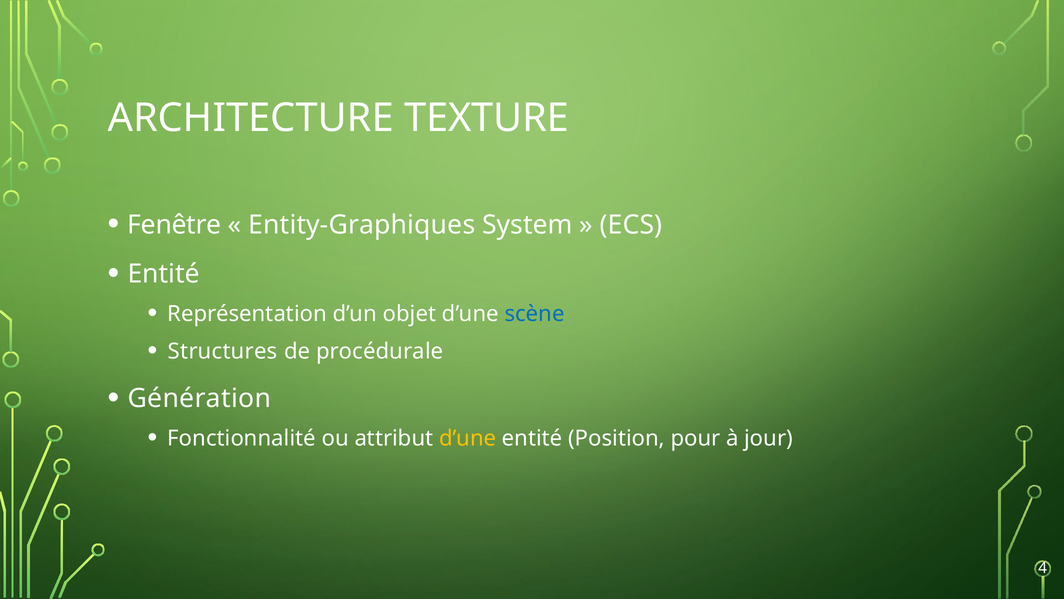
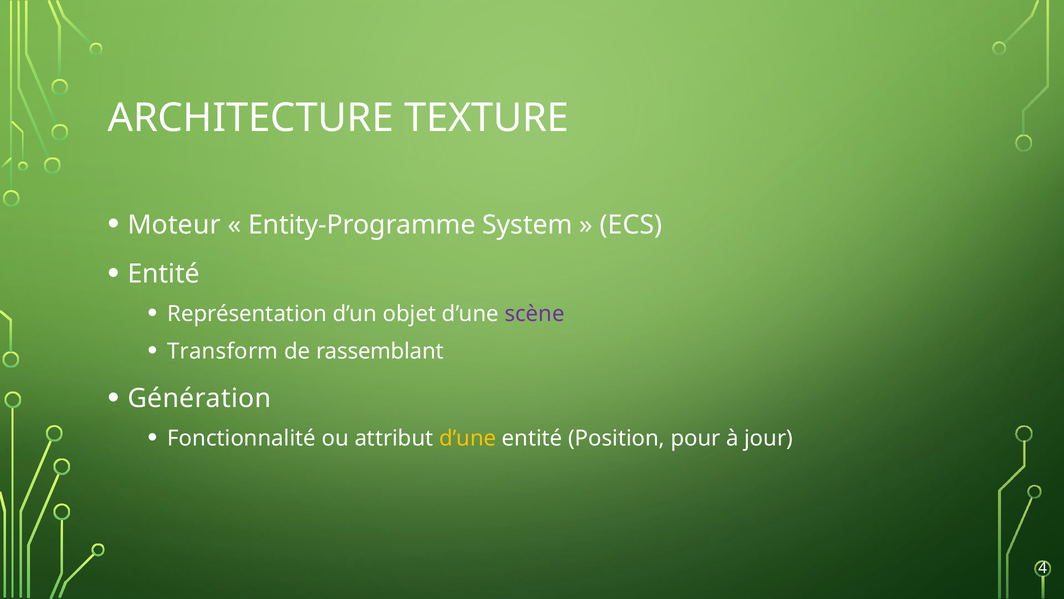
Fenêtre: Fenêtre -> Moteur (174, 225)
Entity-Graphiques: Entity-Graphiques -> Entity-Programme (362, 225)
scène colour: blue -> purple (535, 314)
Structures: Structures -> Transform (223, 351)
procédurale: procédurale -> rassemblant (380, 351)
